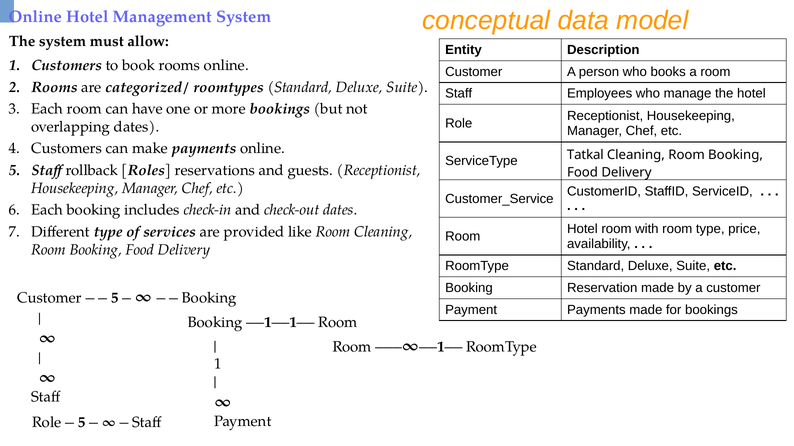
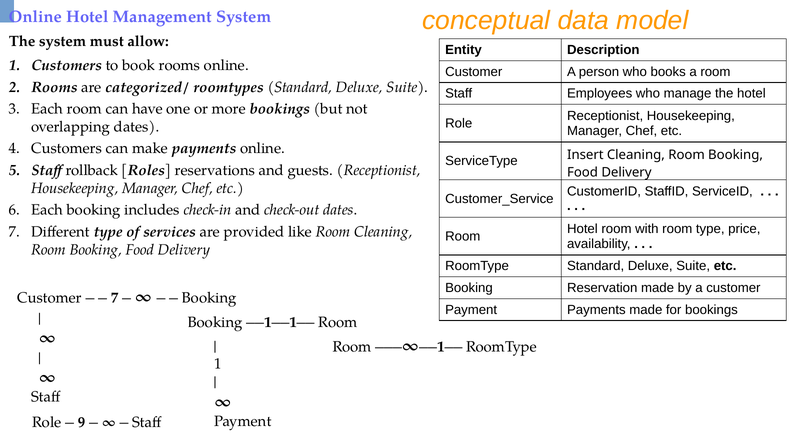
Tatkal: Tatkal -> Insert (585, 155)
5: 5 -> 7 (115, 298)
5: 5 -> 9 (82, 423)
